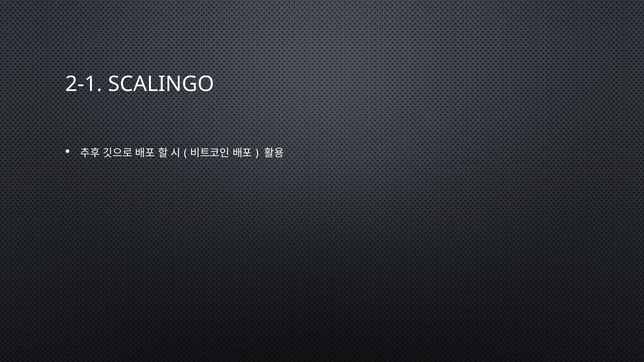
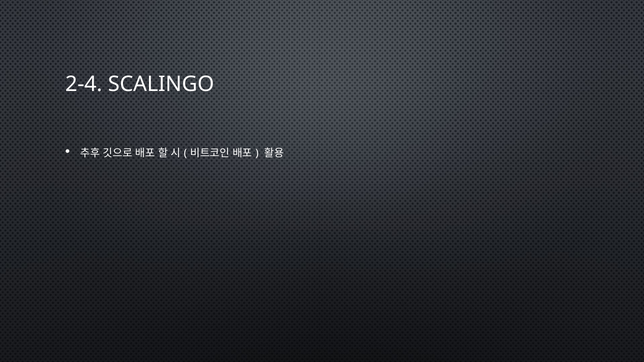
2-1: 2-1 -> 2-4 (84, 84)
